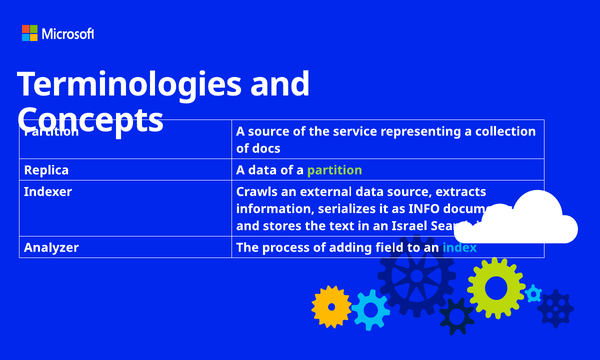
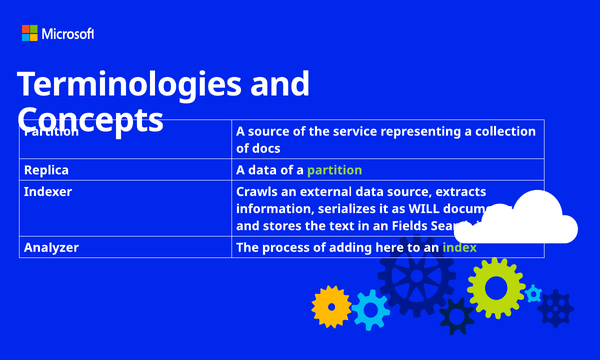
INFO: INFO -> WILL (424, 209)
Israel: Israel -> Fields (410, 226)
field: field -> here (390, 248)
index colour: light blue -> light green (460, 248)
